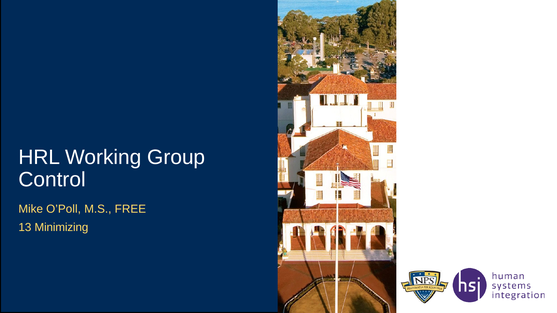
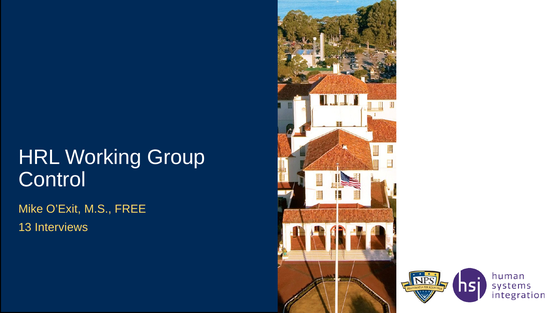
O’Poll: O’Poll -> O’Exit (64, 209)
Minimizing: Minimizing -> Interviews (61, 228)
